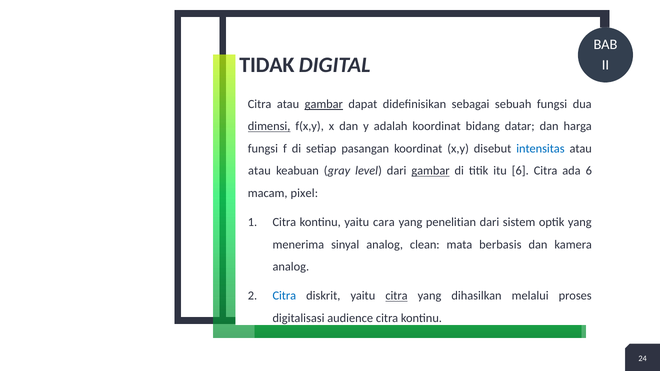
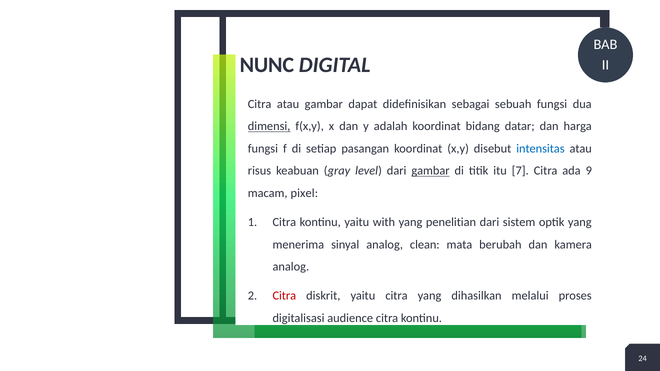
TIDAK: TIDAK -> NUNC (267, 65)
gambar underline: present -> none (324, 104)
atau: atau -> risus (259, 171)
itu 6: 6 -> 7 (520, 171)
ada 6: 6 -> 9 (589, 171)
cara: cara -> with (384, 222)
berbasis: berbasis -> berubah (500, 245)
Citra colour: blue -> red (284, 296)
citra underline: present -> none (397, 296)
